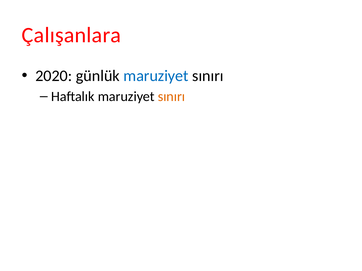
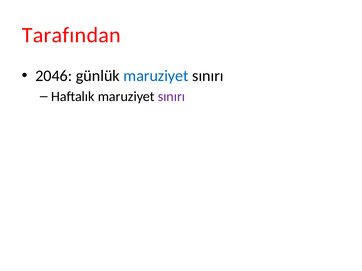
Çalışanlara: Çalışanlara -> Tarafından (71, 35)
2020: 2020 -> 2046 (54, 76)
sınırı colour: orange -> purple (171, 97)
